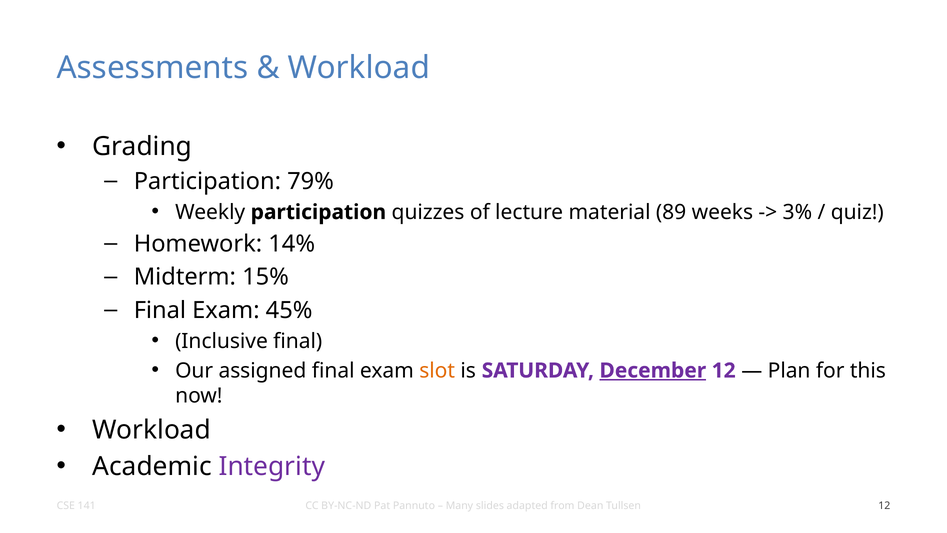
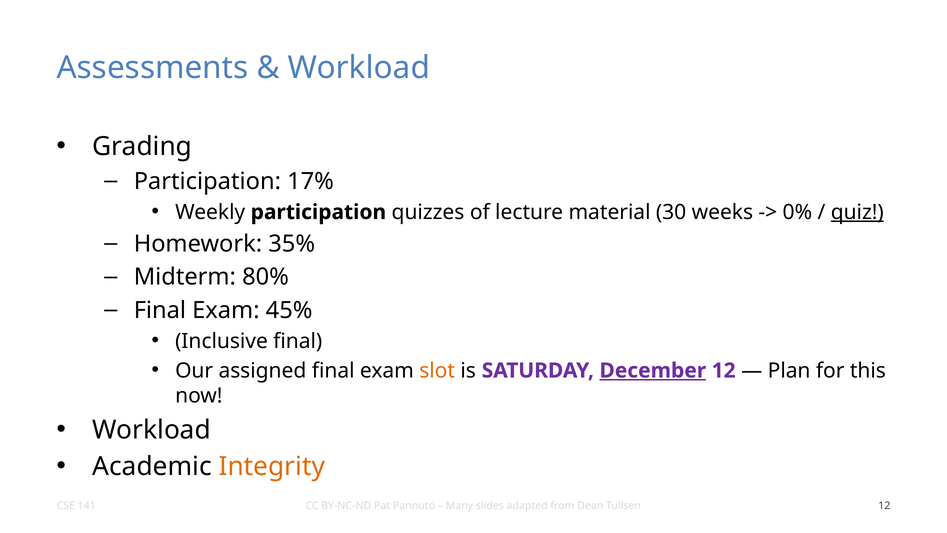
79%: 79% -> 17% (310, 181)
89: 89 -> 30 (671, 212)
3%: 3% -> 0% (797, 212)
quiz underline: none -> present (857, 212)
14%: 14% -> 35% (292, 244)
15%: 15% -> 80% (266, 277)
Integrity colour: purple -> orange (272, 467)
